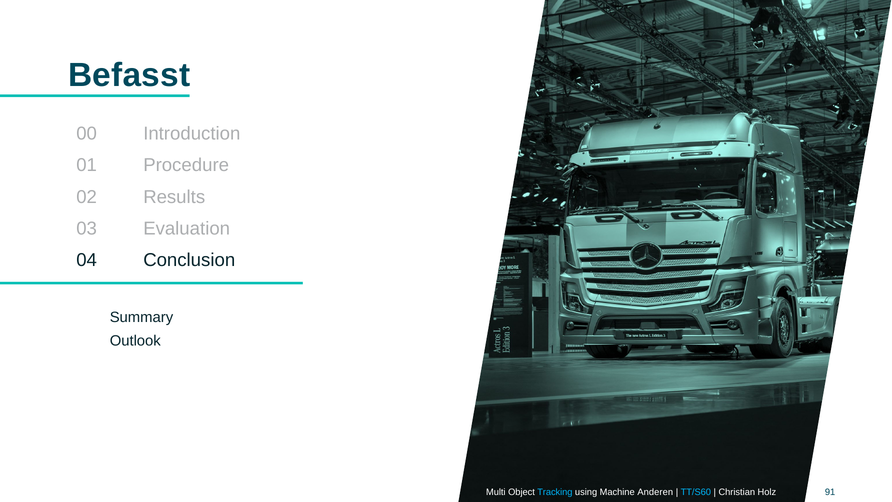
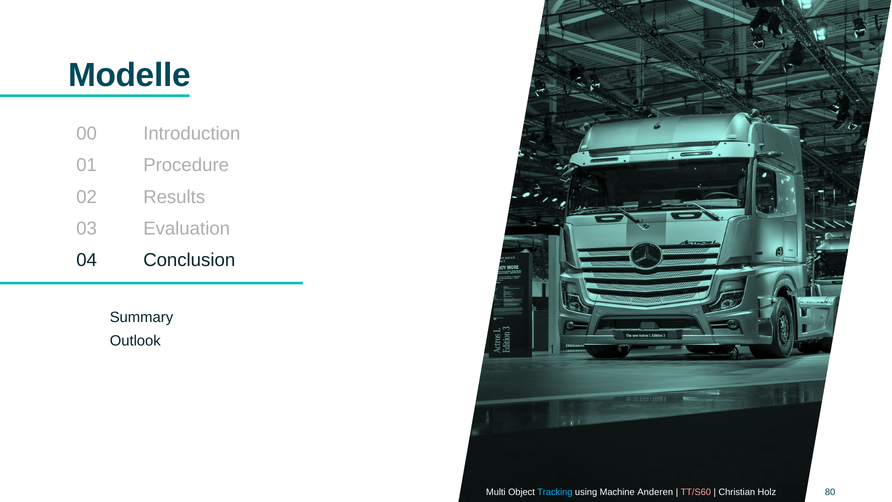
Befasst: Befasst -> Modelle (129, 75)
TT/S60 colour: light blue -> pink (696, 492)
91: 91 -> 80 (830, 492)
